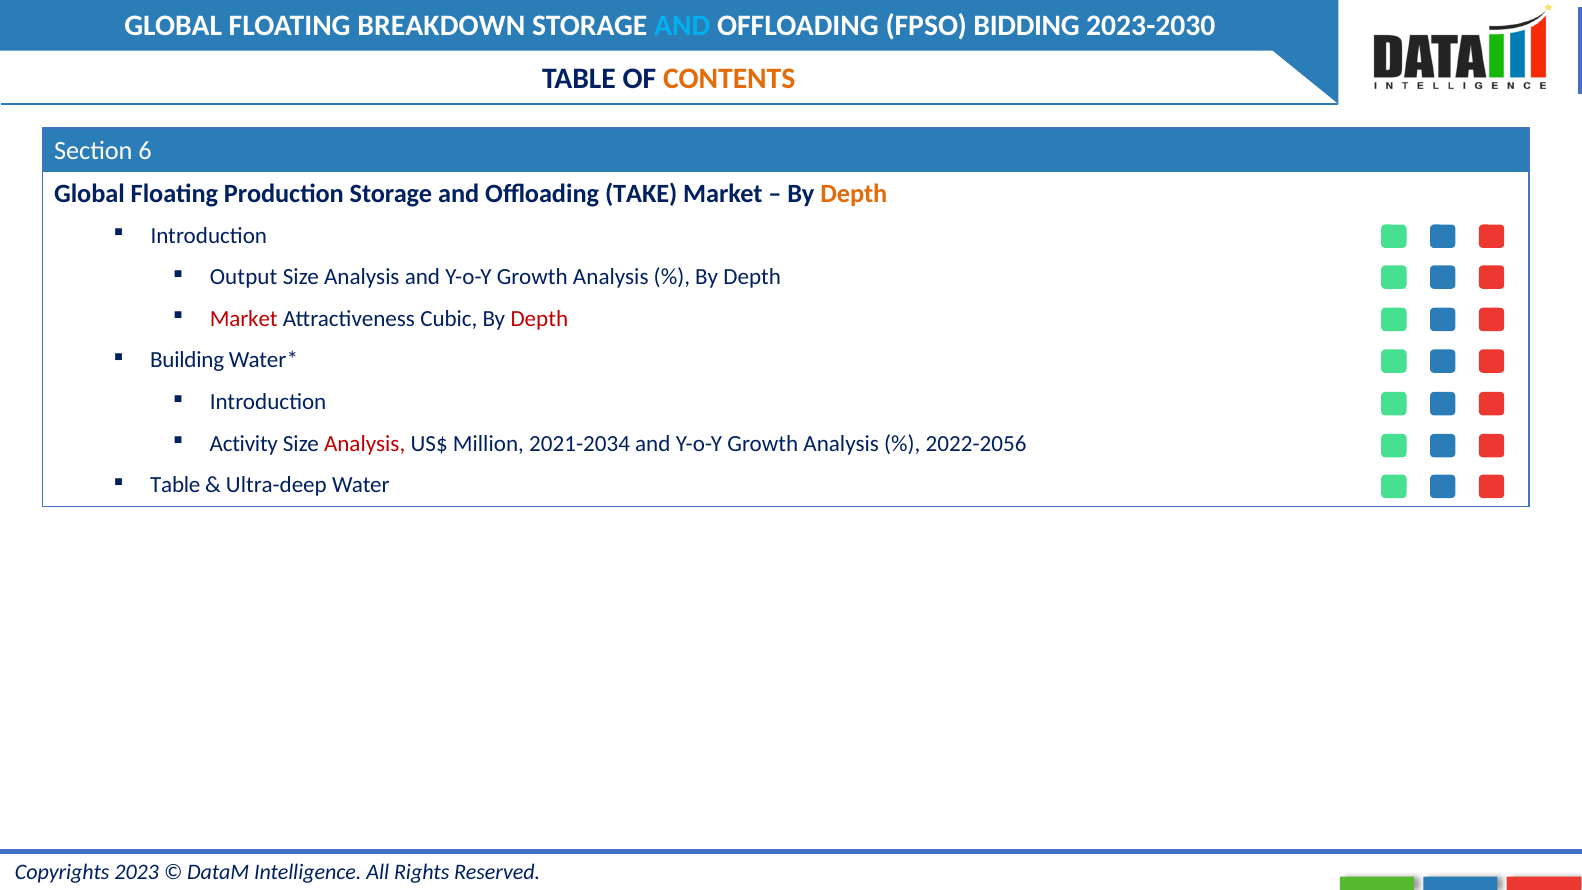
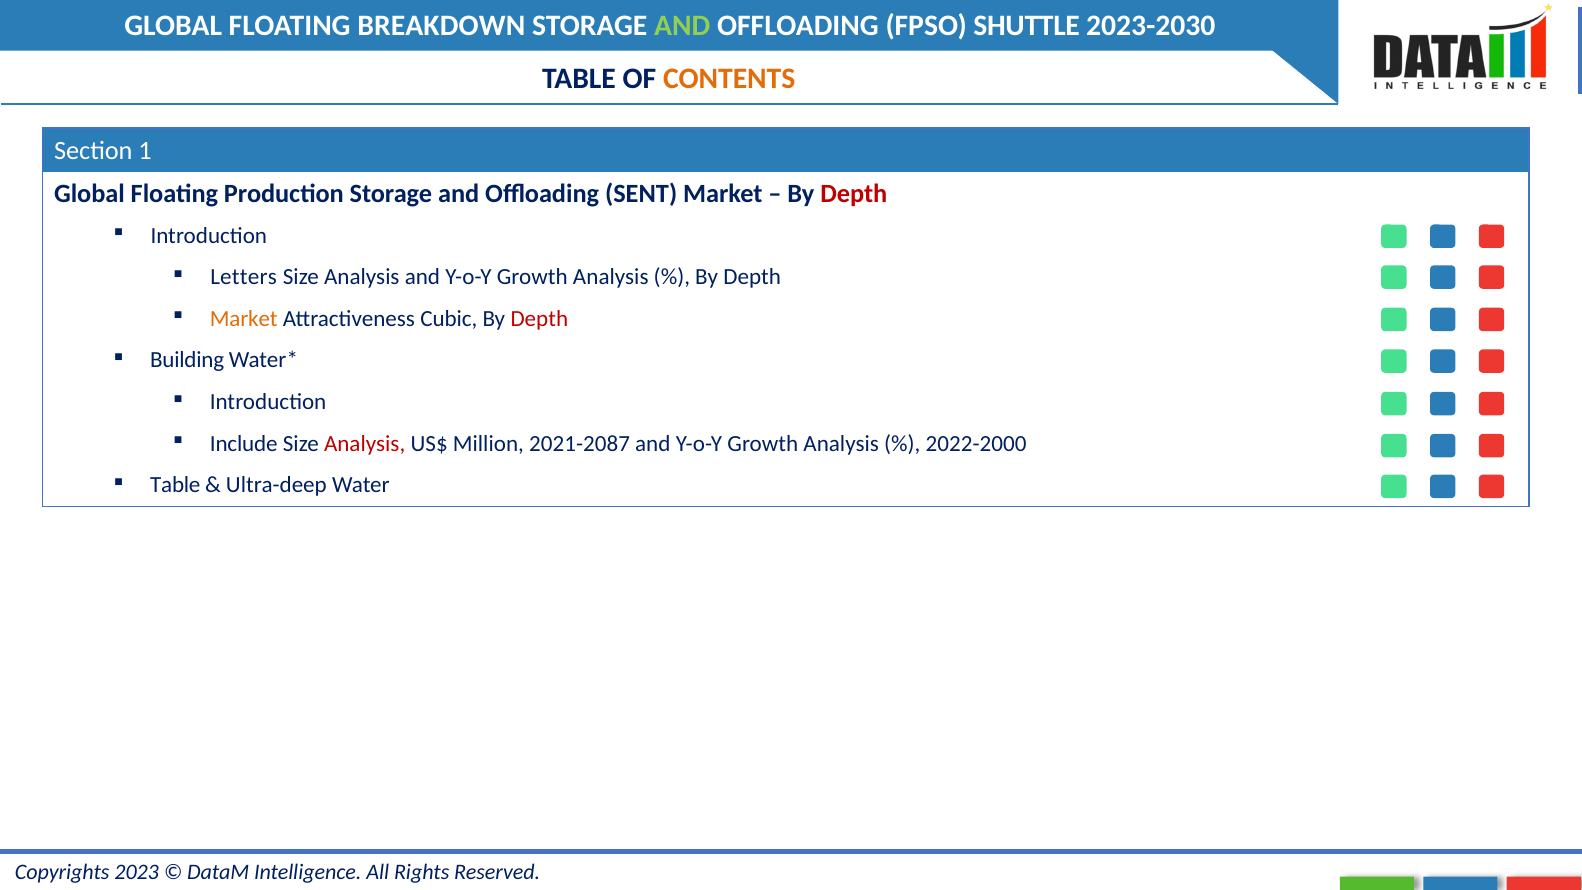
AND colour: light blue -> light green (682, 26)
BIDDING: BIDDING -> SHUTTLE (1027, 26)
6: 6 -> 1 (145, 151)
TAKE: TAKE -> SENT (641, 194)
Depth colour: orange -> red (854, 194)
Output: Output -> Letters (244, 277)
Market colour: red -> orange (244, 319)
Activity: Activity -> Include (244, 443)
2021-2034: 2021-2034 -> 2021-2087 (580, 443)
2022-2056: 2022-2056 -> 2022-2000 (976, 443)
